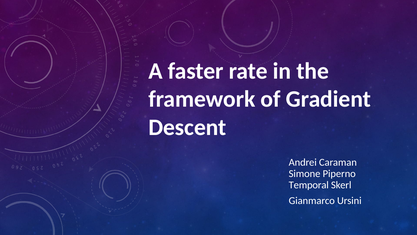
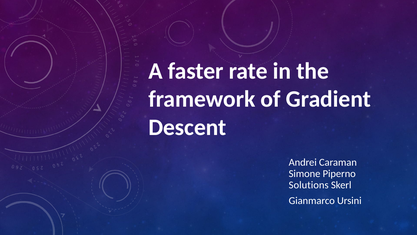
Temporal: Temporal -> Solutions (309, 185)
